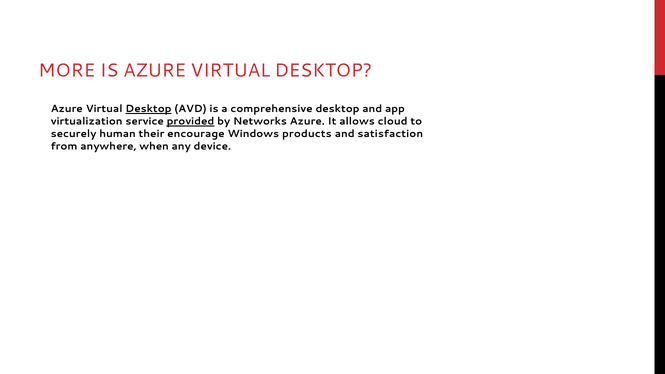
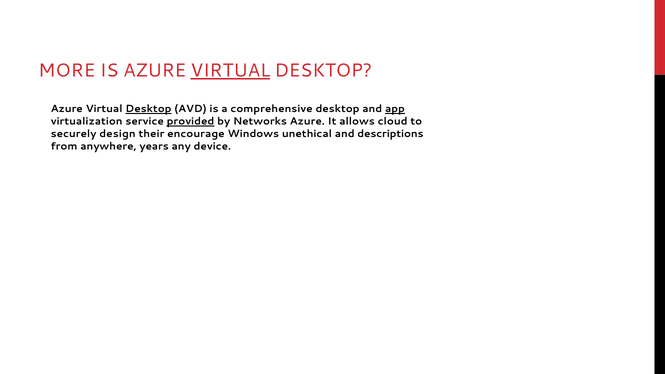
VIRTUAL underline: none -> present (230, 71)
app underline: none -> present (395, 109)
human: human -> design (117, 134)
products: products -> unethical (307, 134)
satisfaction: satisfaction -> descriptions (390, 134)
when: when -> years (154, 146)
